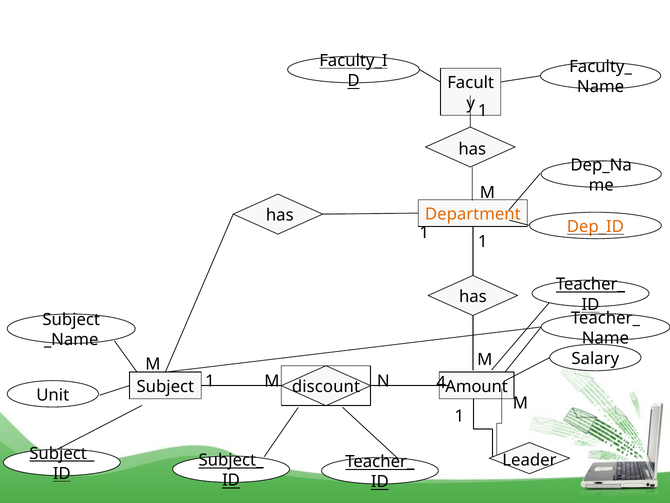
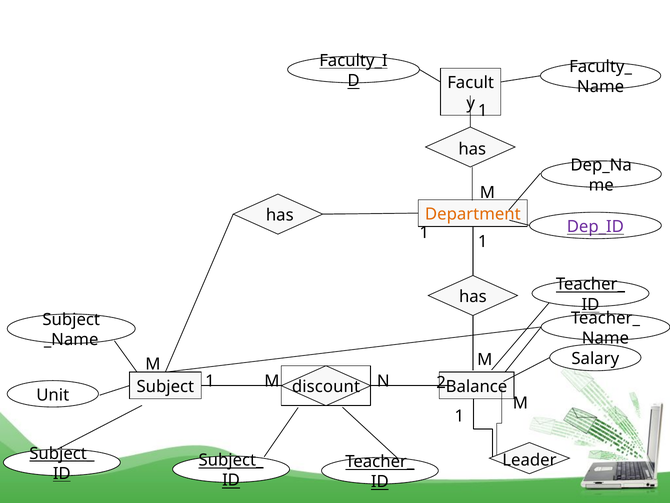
Dep_ID colour: orange -> purple (595, 226)
4: 4 -> 2 (441, 382)
Amount: Amount -> Balance (477, 386)
